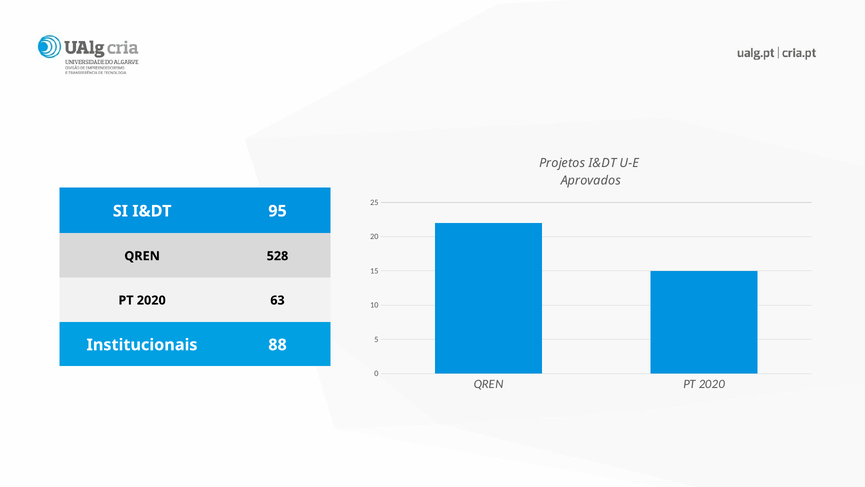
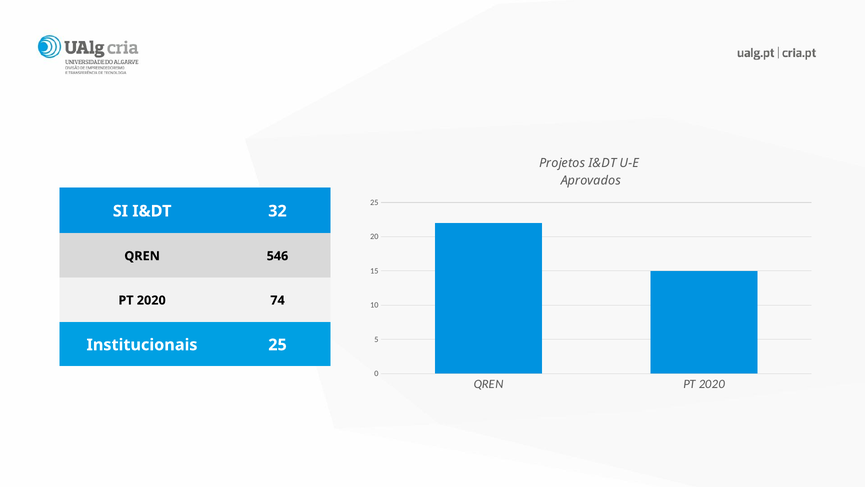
95: 95 -> 32 (278, 211)
528: 528 -> 546 (277, 256)
63: 63 -> 74 (277, 300)
Institucionais 88: 88 -> 25 (278, 345)
